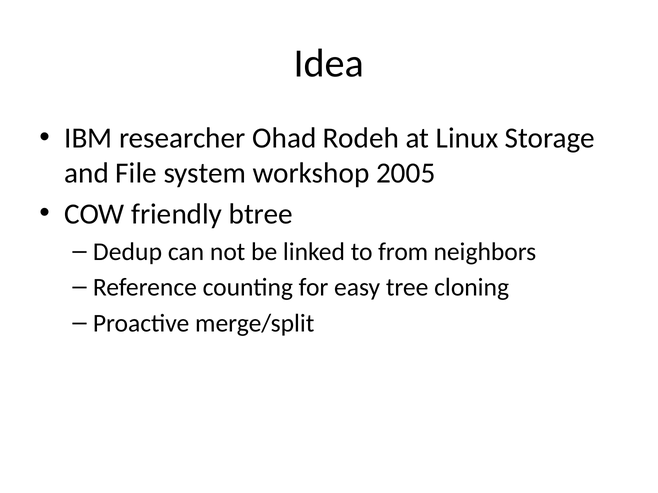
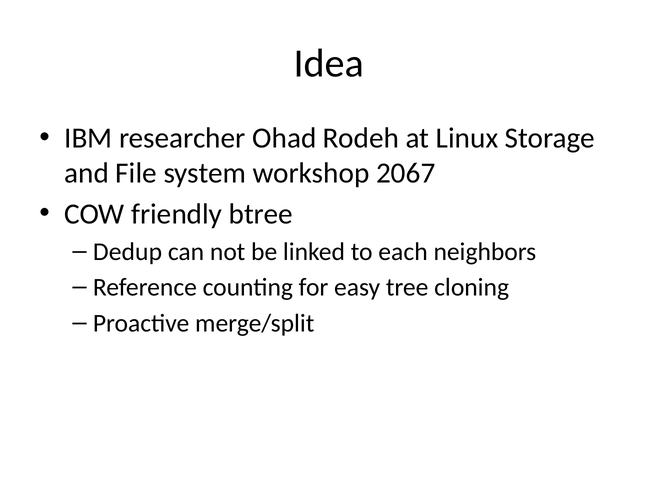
2005: 2005 -> 2067 (406, 173)
from: from -> each (403, 252)
